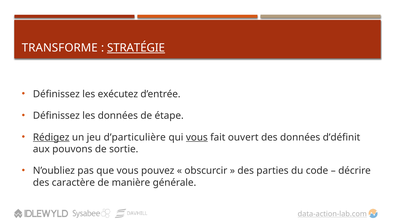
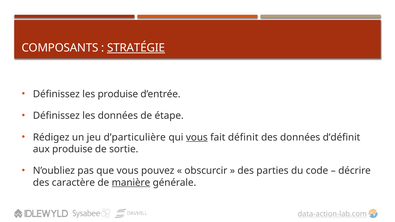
TRANSFORME: TRANSFORME -> COMPOSANTS (60, 48)
les exécutez: exécutez -> produise (118, 94)
Rédigez underline: present -> none (51, 137)
ouvert: ouvert -> définit (243, 137)
aux pouvons: pouvons -> produise (72, 149)
manière underline: none -> present (131, 183)
